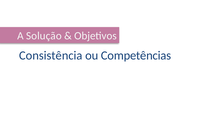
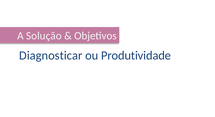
Consistência: Consistência -> Diagnosticar (51, 55)
Competências: Competências -> Produtividade (136, 55)
